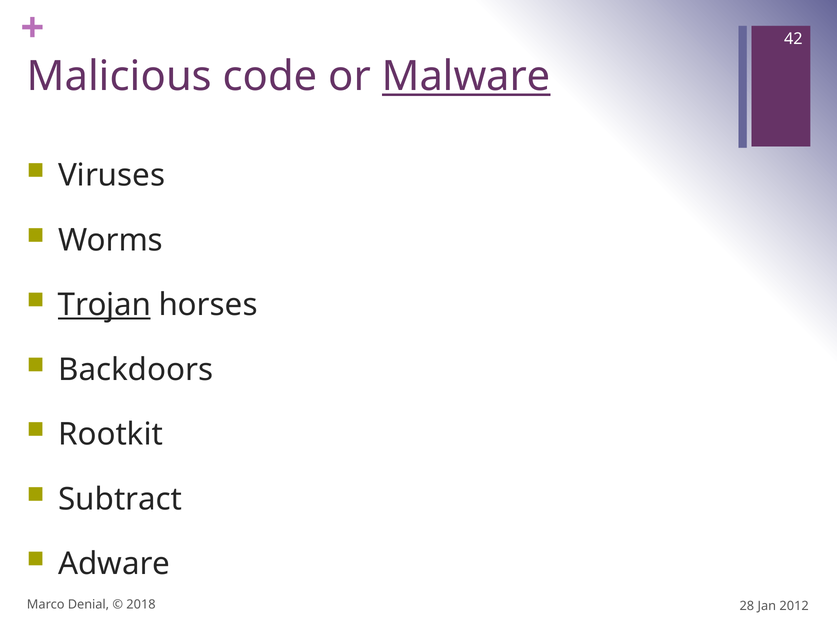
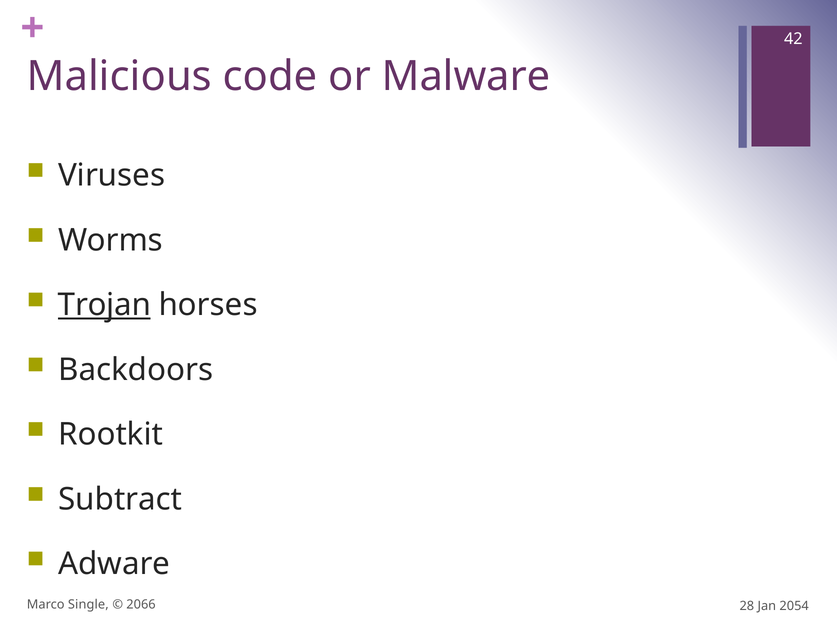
Malware underline: present -> none (466, 77)
Denial: Denial -> Single (88, 605)
2018: 2018 -> 2066 (141, 605)
2012: 2012 -> 2054 (794, 606)
